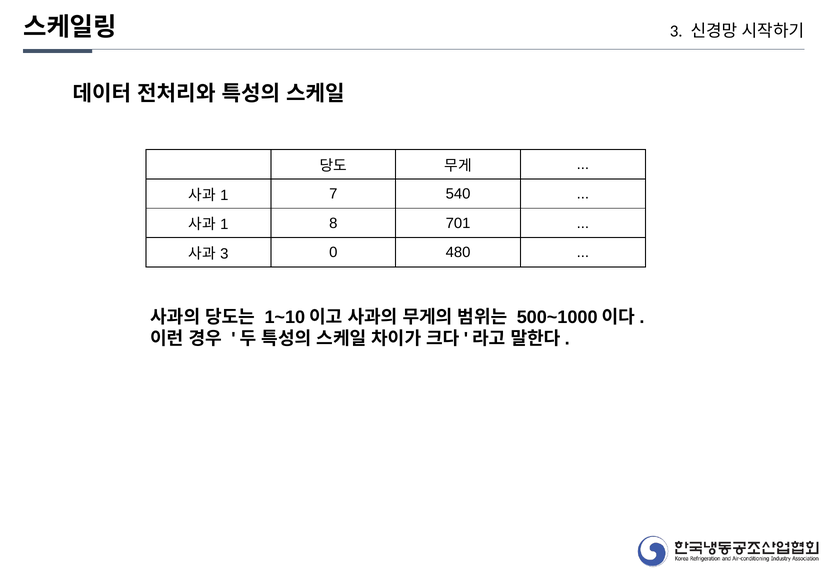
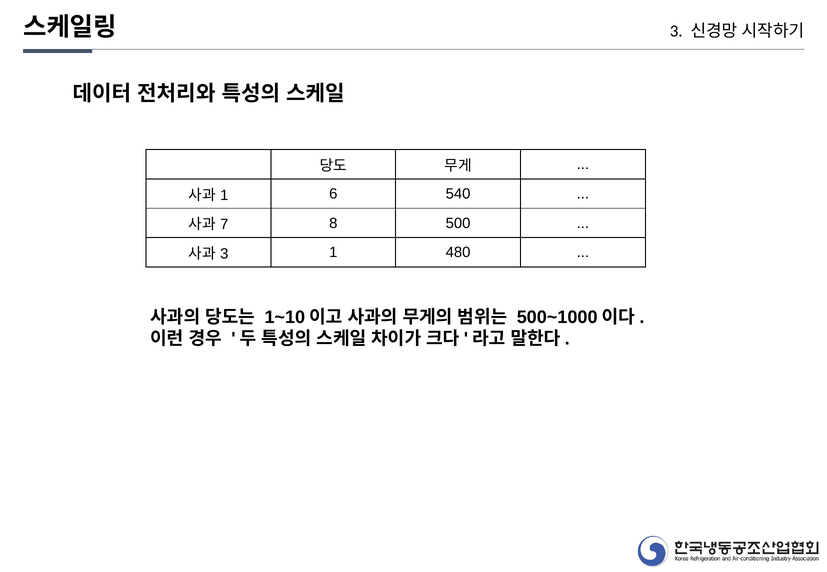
7: 7 -> 6 (333, 194)
1: 1 -> 7 (224, 225)
701: 701 -> 500 (458, 223)
3 0: 0 -> 1 (333, 253)
